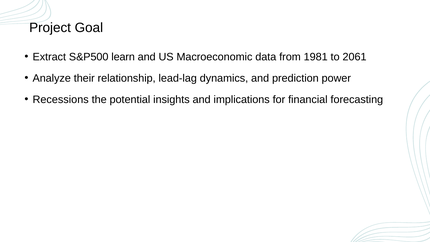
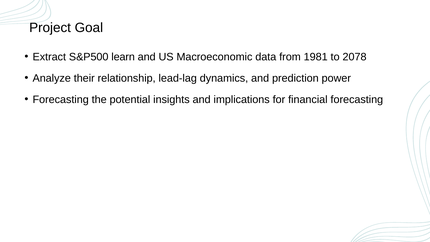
2061: 2061 -> 2078 (355, 57)
Recessions: Recessions -> Forecasting (61, 99)
